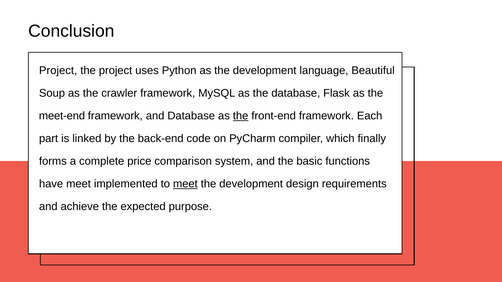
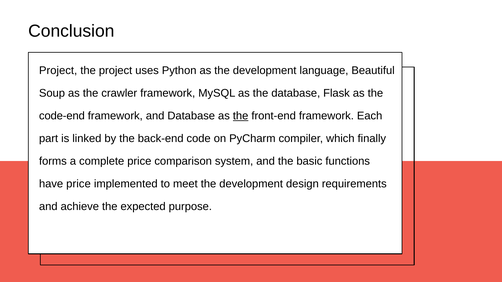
meet-end: meet-end -> code-end (62, 116)
have meet: meet -> price (78, 184)
meet underline: present -> none (185, 184)
